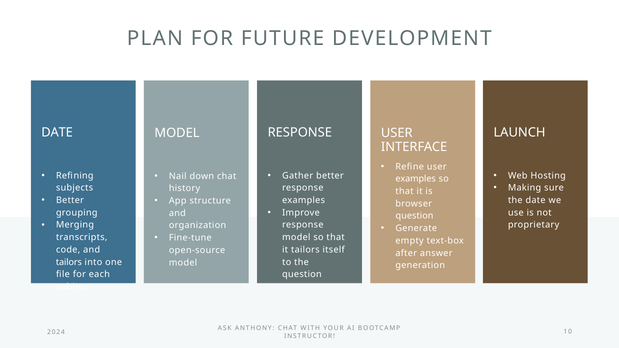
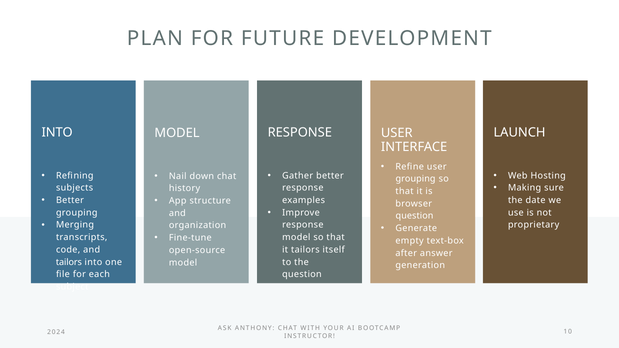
DATE: DATE -> INTO (57, 133)
examples: examples -> grouping (416, 179)
